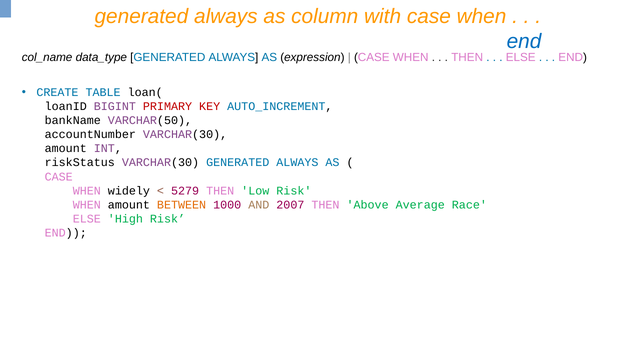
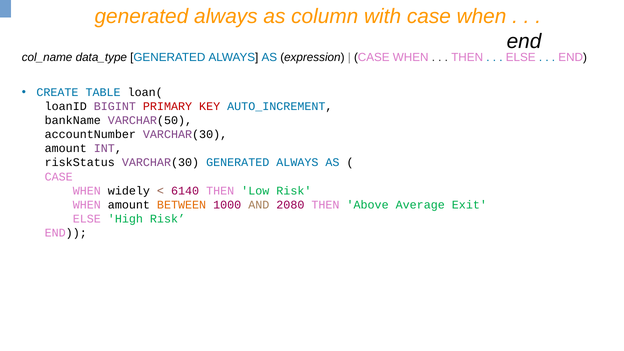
end colour: blue -> black (524, 41)
5279: 5279 -> 6140 (185, 191)
2007: 2007 -> 2080 (290, 205)
Race: Race -> Exit (469, 205)
